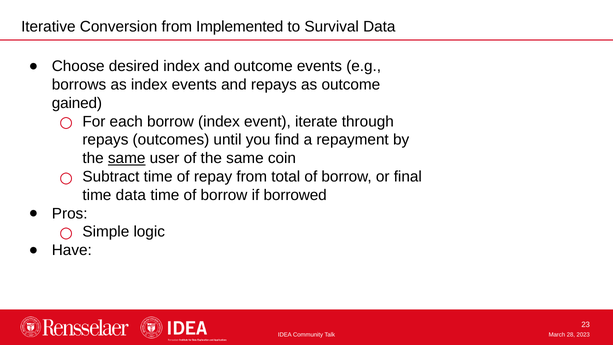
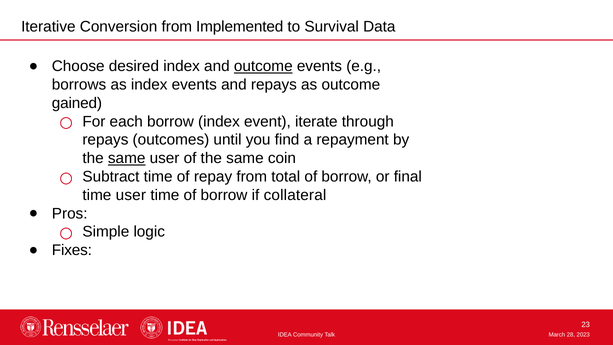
outcome underline: none -> present (263, 66)
time data: data -> user (131, 195)
borrowed: borrowed -> collateral (295, 195)
Have: Have -> Fixes (72, 250)
